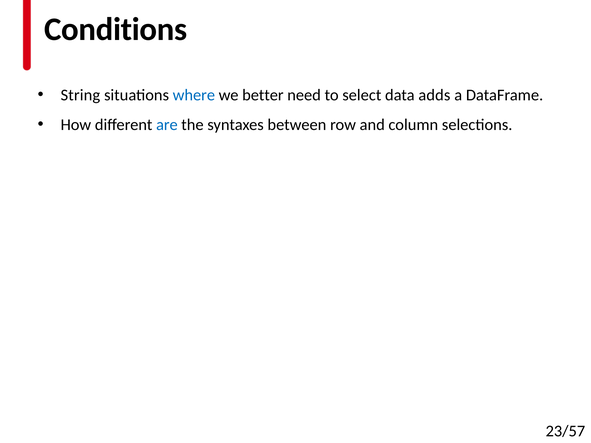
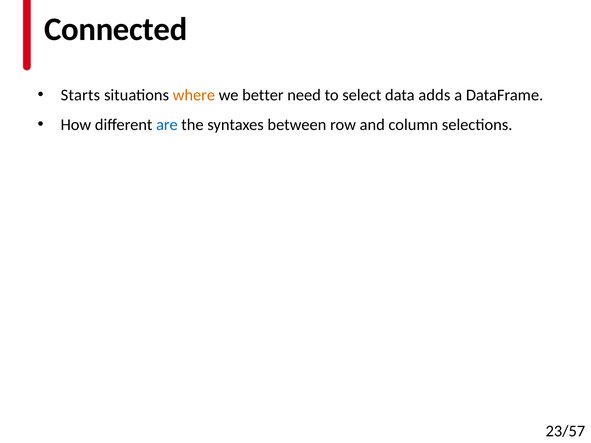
Conditions: Conditions -> Connected (116, 29)
String: String -> Starts (80, 95)
where colour: blue -> orange (194, 95)
